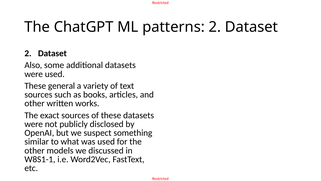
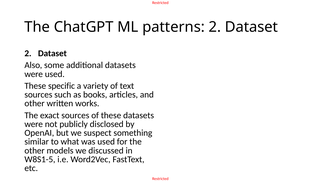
general: general -> specific (62, 86)
W8S1-1: W8S1-1 -> W8S1-5 (40, 159)
